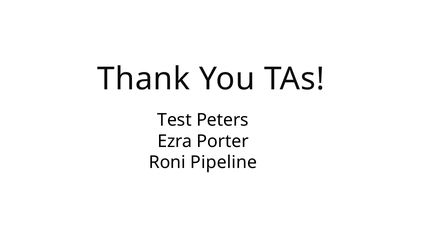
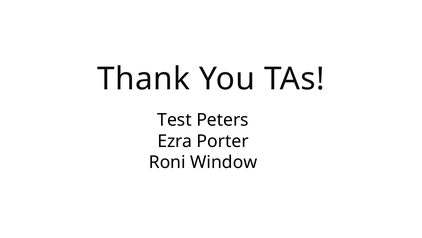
Pipeline: Pipeline -> Window (224, 162)
